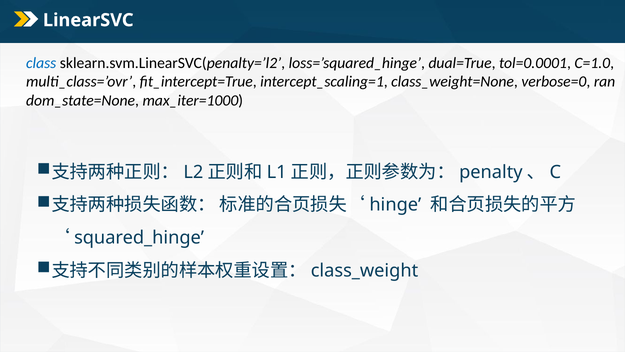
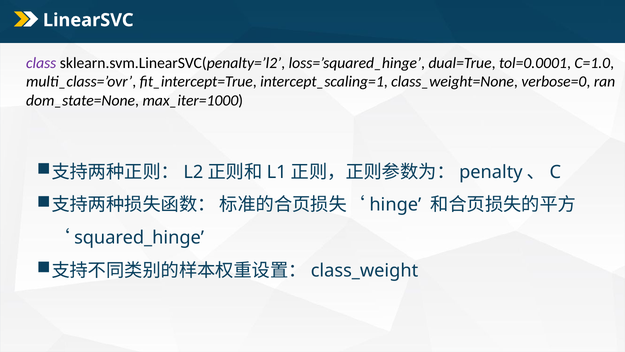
class colour: blue -> purple (41, 63)
